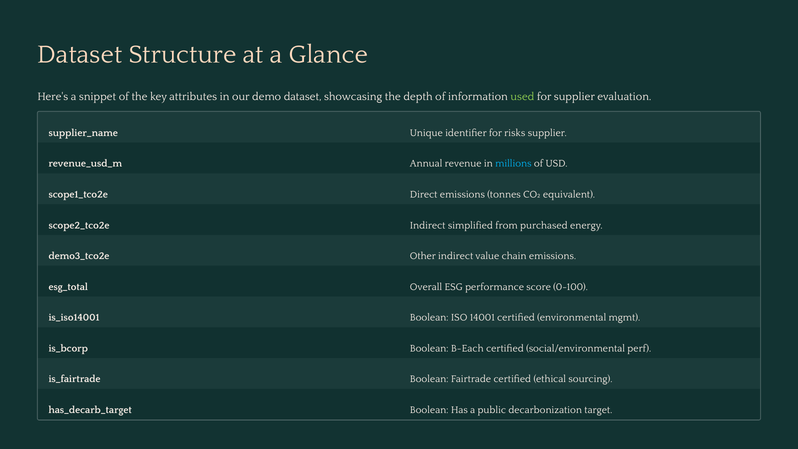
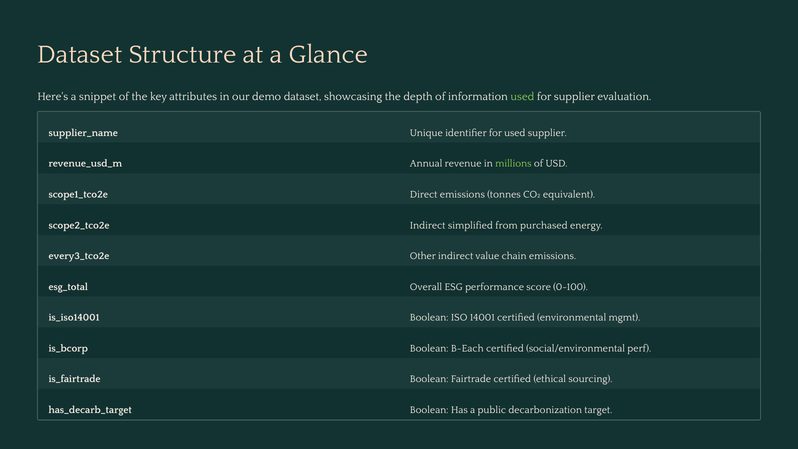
for risks: risks -> used (515, 133)
millions colour: light blue -> light green (513, 164)
demo3_tco2e: demo3_tco2e -> every3_tco2e (79, 256)
